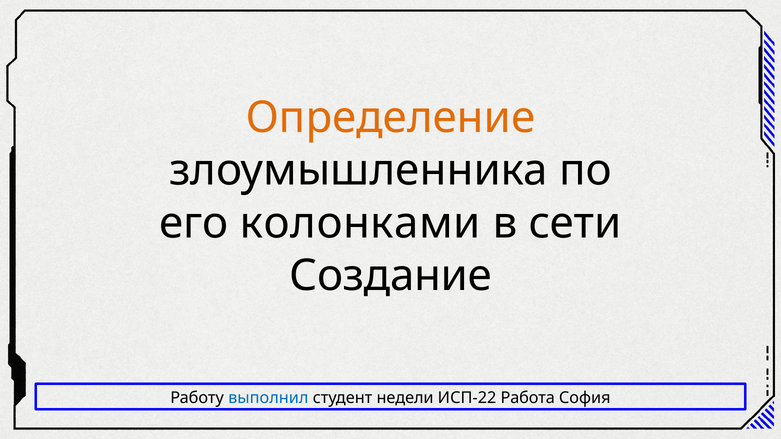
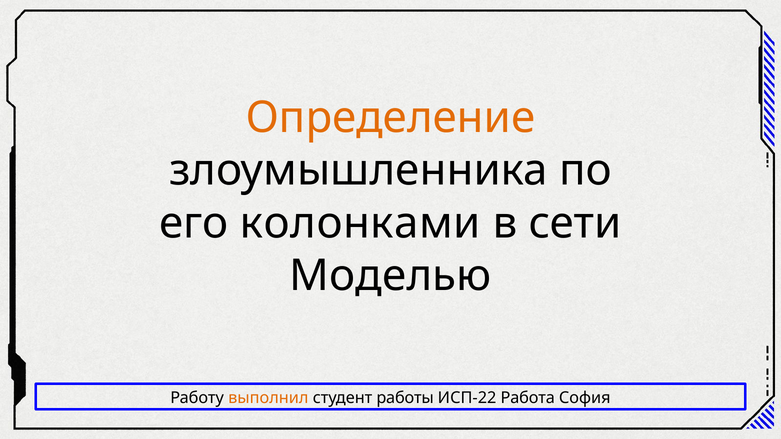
Создание: Создание -> Моделью (390, 276)
выполнил colour: blue -> orange (268, 398)
недели: недели -> работы (405, 398)
